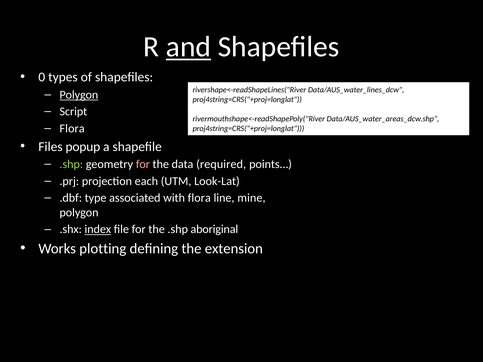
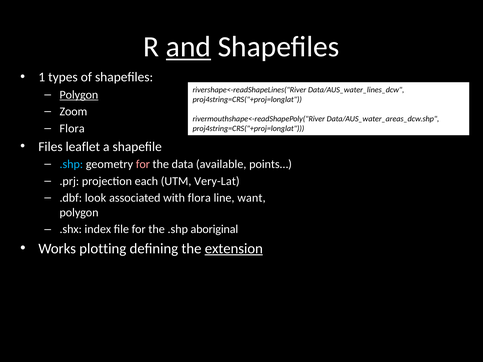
0: 0 -> 1 (42, 77)
Script: Script -> Zoom (73, 112)
popup: popup -> leaflet (83, 147)
.shp colour: light green -> light blue (71, 164)
required: required -> available (221, 164)
Look-Lat: Look-Lat -> Very-Lat (217, 181)
type: type -> look (96, 198)
mine: mine -> want (251, 198)
index underline: present -> none (98, 230)
extension underline: none -> present (234, 249)
